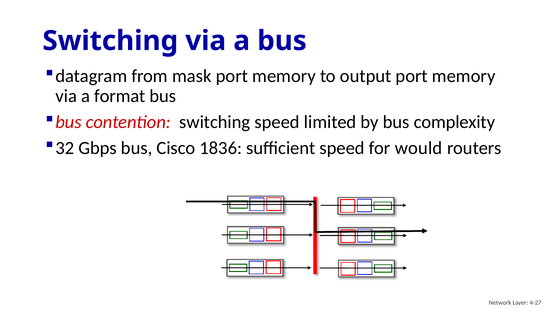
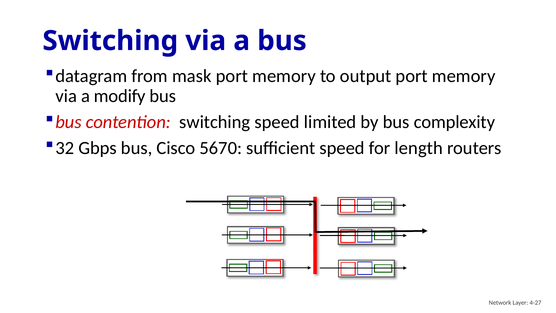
format: format -> modify (120, 96)
1836: 1836 -> 5670 (221, 148)
would: would -> length (419, 148)
